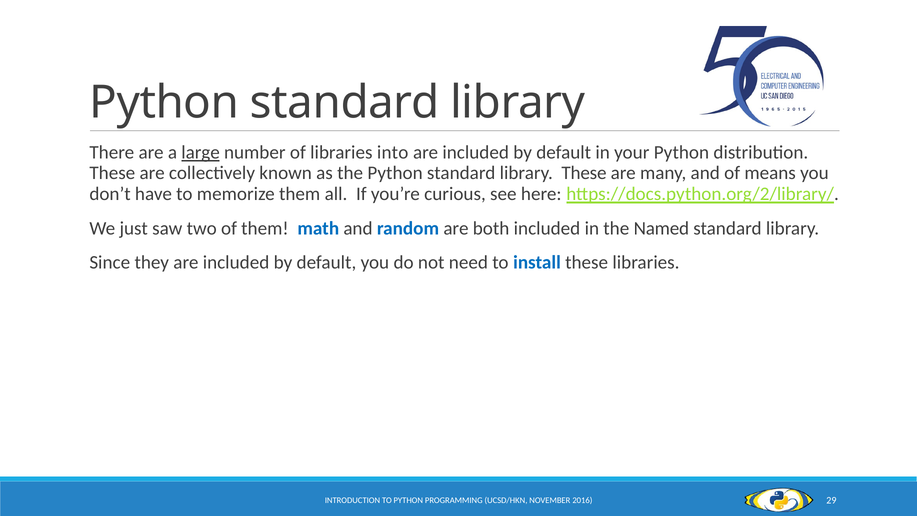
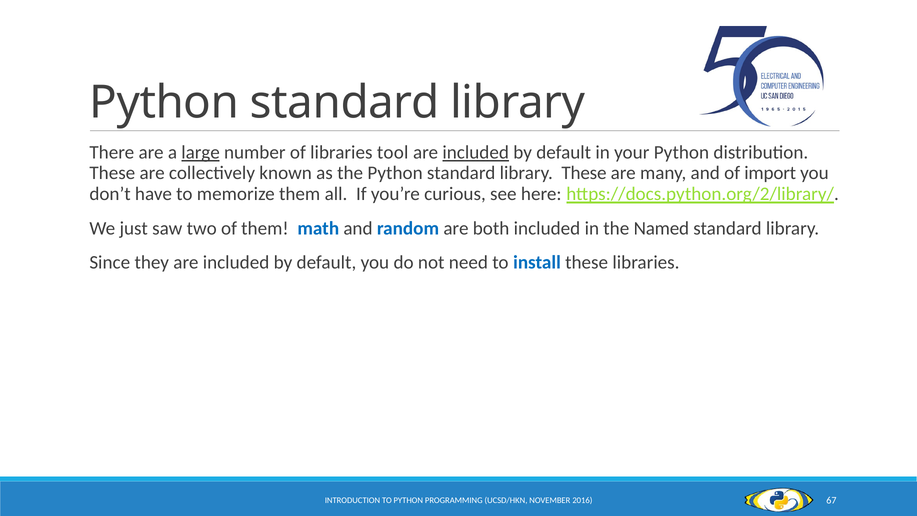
into: into -> tool (393, 152)
included underline: none -> present (476, 152)
means: means -> import (770, 173)
29: 29 -> 67 (831, 500)
